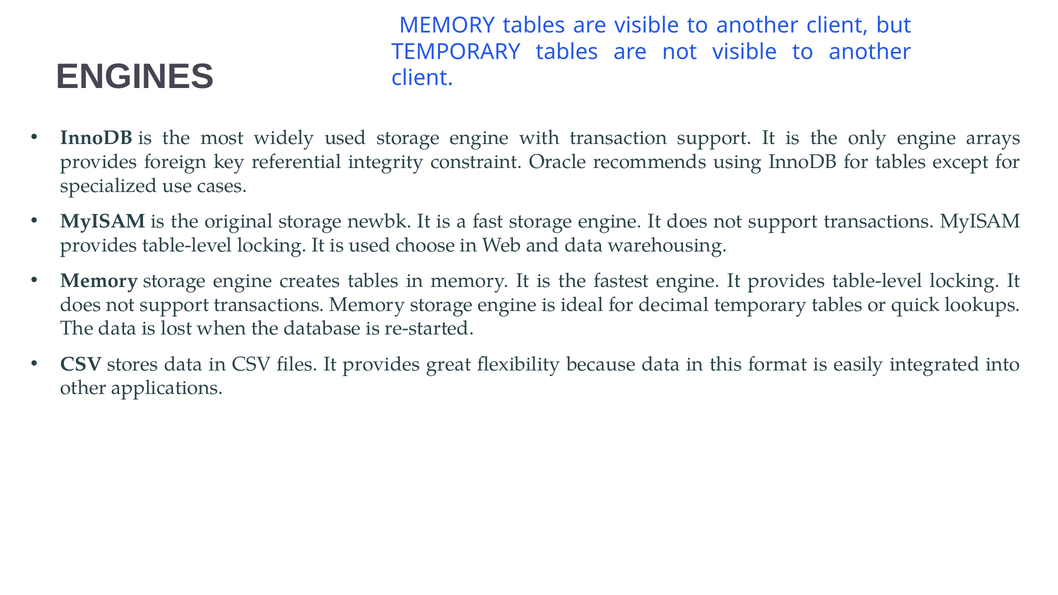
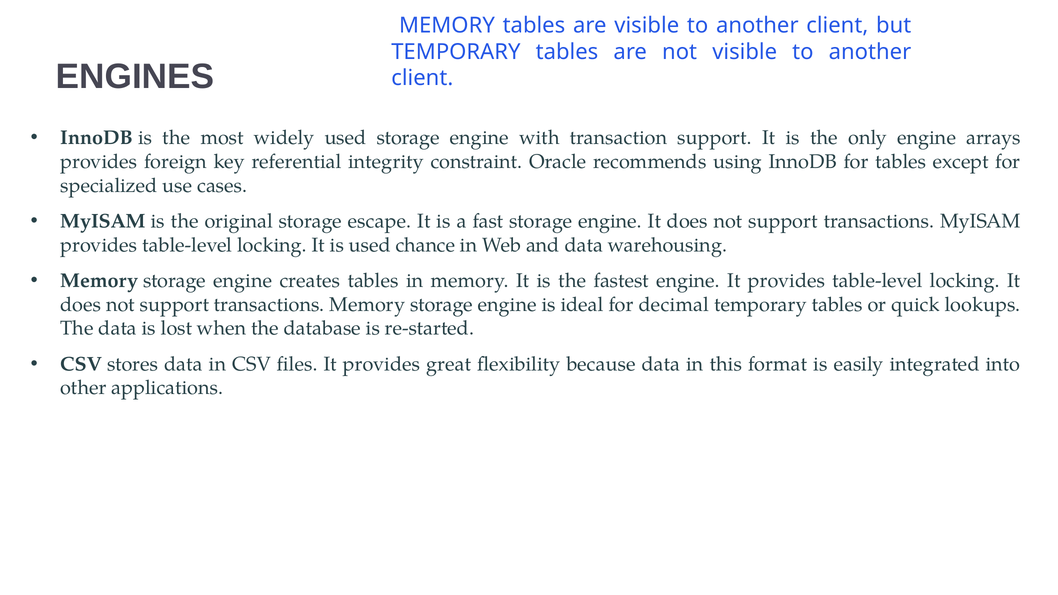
newbk: newbk -> escape (379, 221)
choose: choose -> chance (425, 245)
